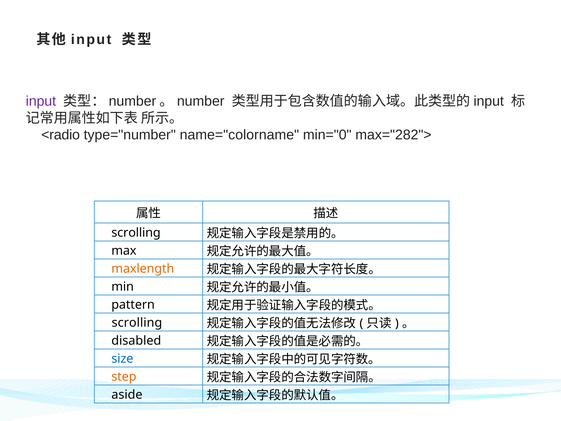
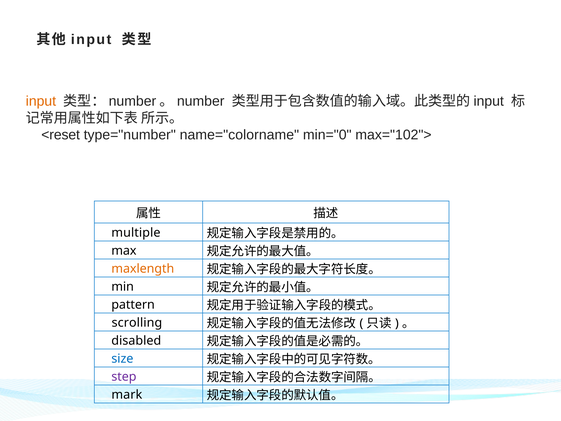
input colour: purple -> orange (41, 101)
<radio: <radio -> <reset (61, 135)
max="282">: max="282"> -> max="102"> (393, 135)
scrolling: scrolling -> multiple (136, 233)
step colour: orange -> purple (124, 377)
aside: aside -> mark (127, 395)
